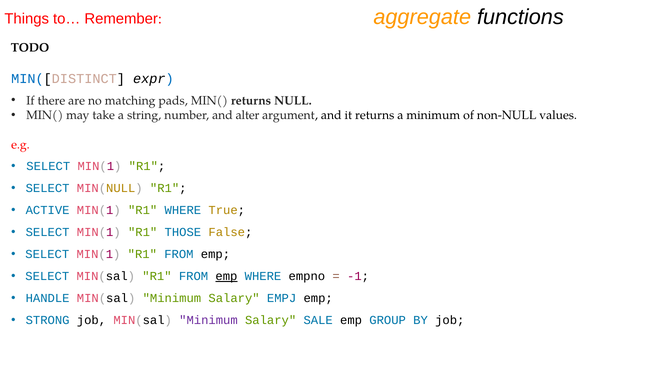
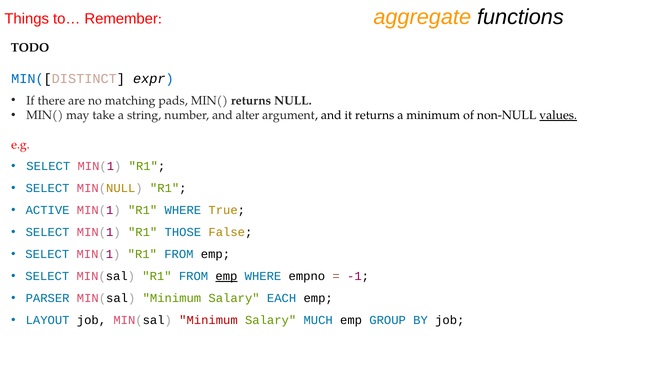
values underline: none -> present (558, 115)
HANDLE: HANDLE -> PARSER (48, 298)
EMPJ: EMPJ -> EACH (282, 298)
STRONG: STRONG -> LAYOUT (48, 320)
Minimum colour: purple -> red (208, 320)
SALE: SALE -> MUCH (318, 320)
